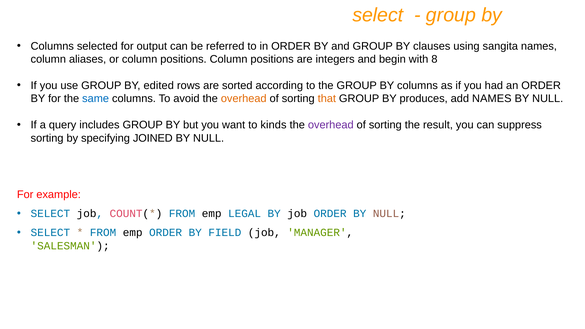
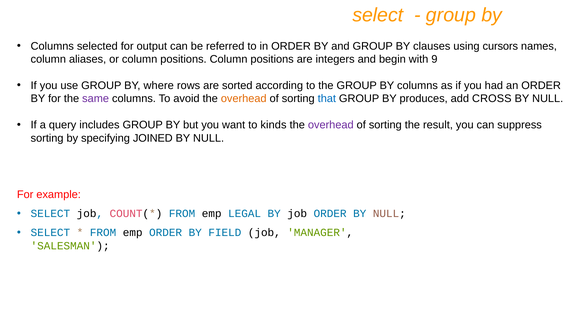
sangita: sangita -> cursors (500, 46)
8: 8 -> 9 (434, 59)
edited: edited -> where (159, 86)
same colour: blue -> purple (96, 99)
that colour: orange -> blue (327, 99)
add NAMES: NAMES -> CROSS (492, 99)
